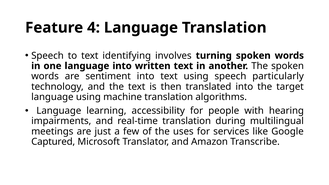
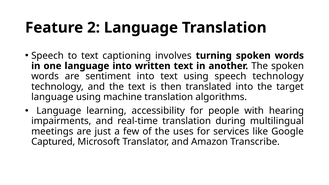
4: 4 -> 2 (94, 28)
identifying: identifying -> captioning (127, 56)
speech particularly: particularly -> technology (278, 76)
